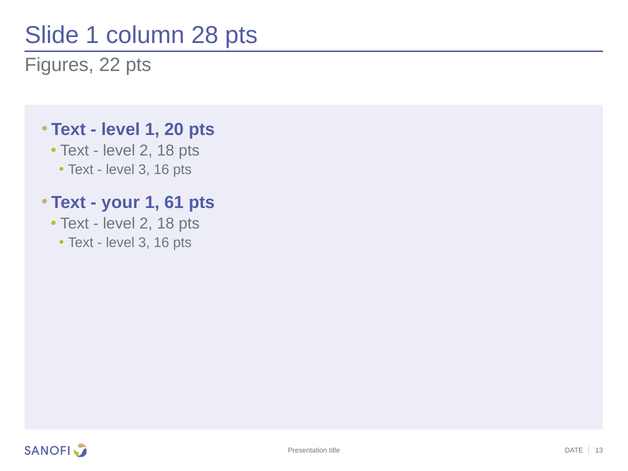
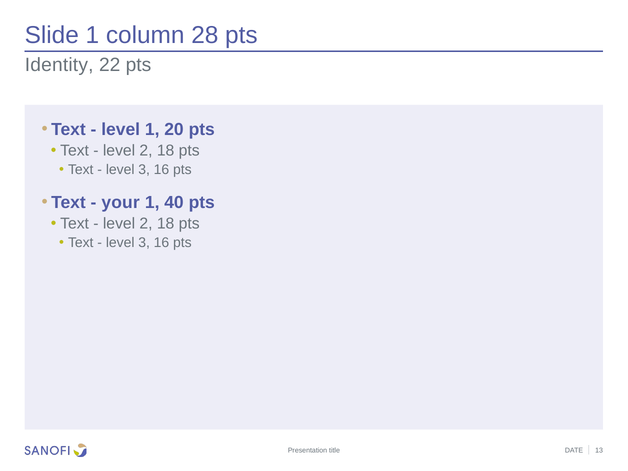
Figures: Figures -> Identity (59, 65)
61: 61 -> 40 (174, 202)
